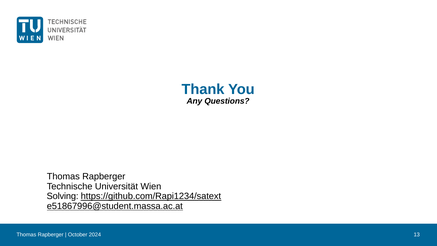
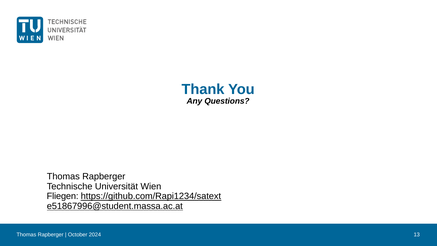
Solving: Solving -> Fliegen (63, 196)
